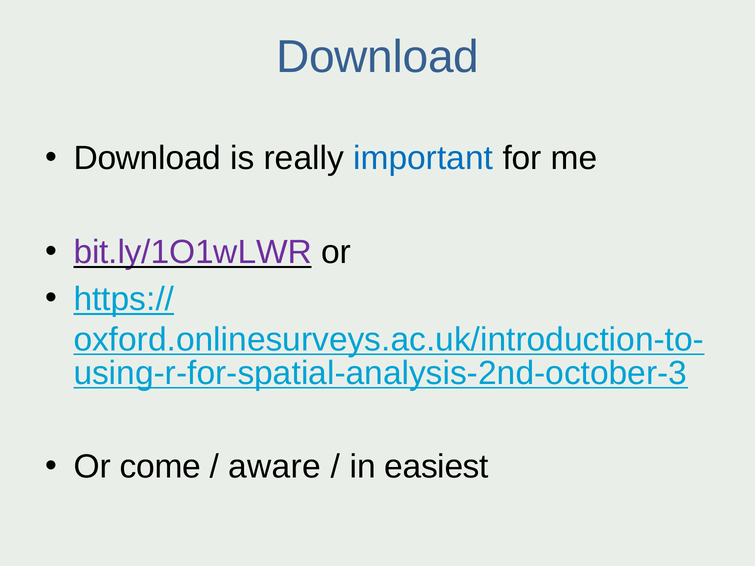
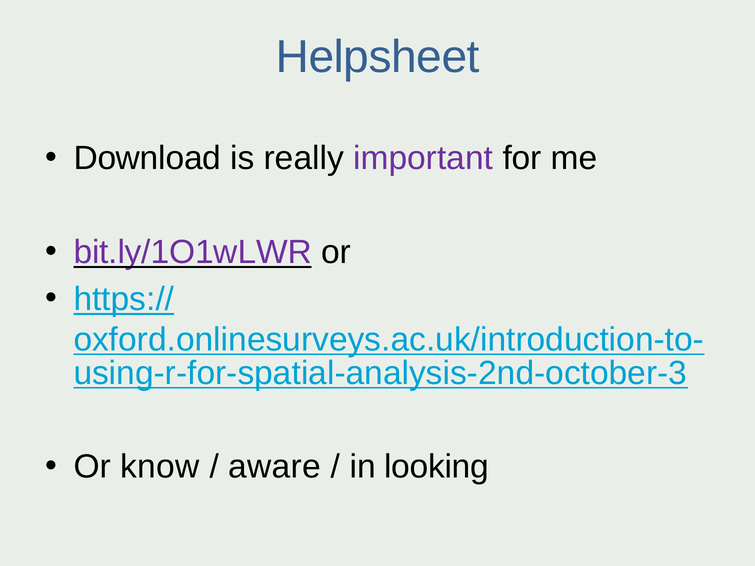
Download: Download -> Helpsheet (378, 57)
important colour: blue -> purple (423, 158)
come: come -> know (160, 467)
easiest: easiest -> looking (437, 467)
